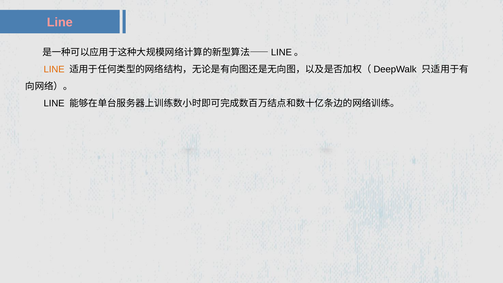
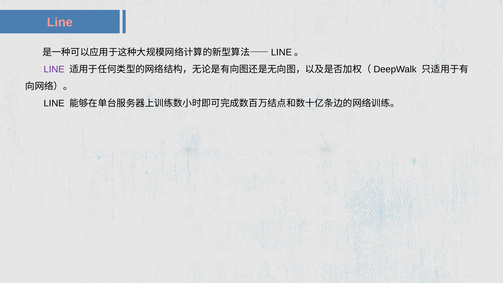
LINE colour: orange -> purple (54, 69)
